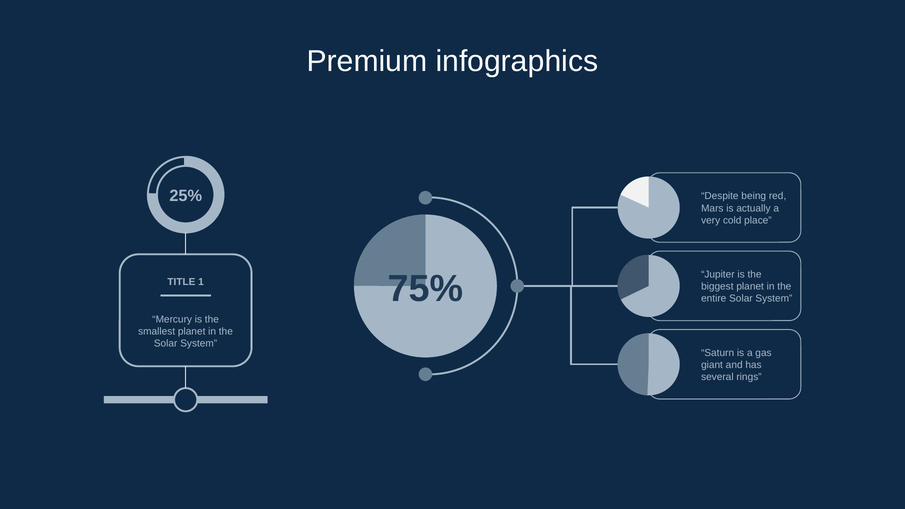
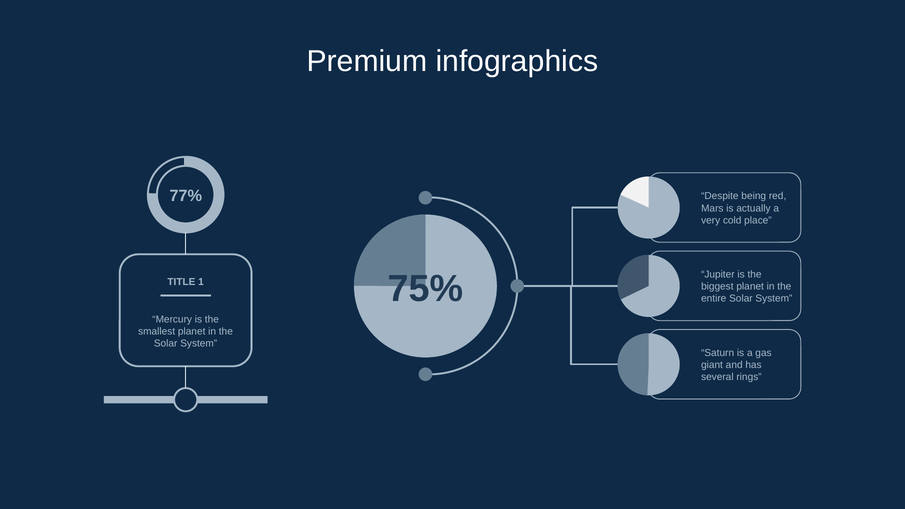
25%: 25% -> 77% (186, 196)
